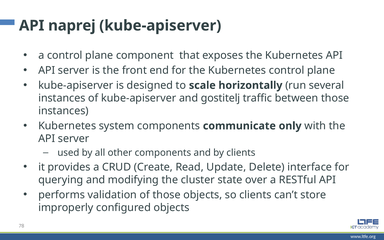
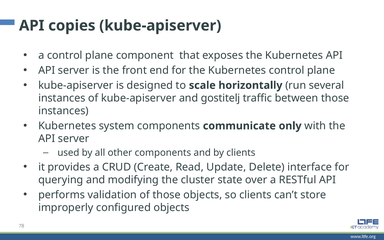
naprej: naprej -> copies (72, 26)
